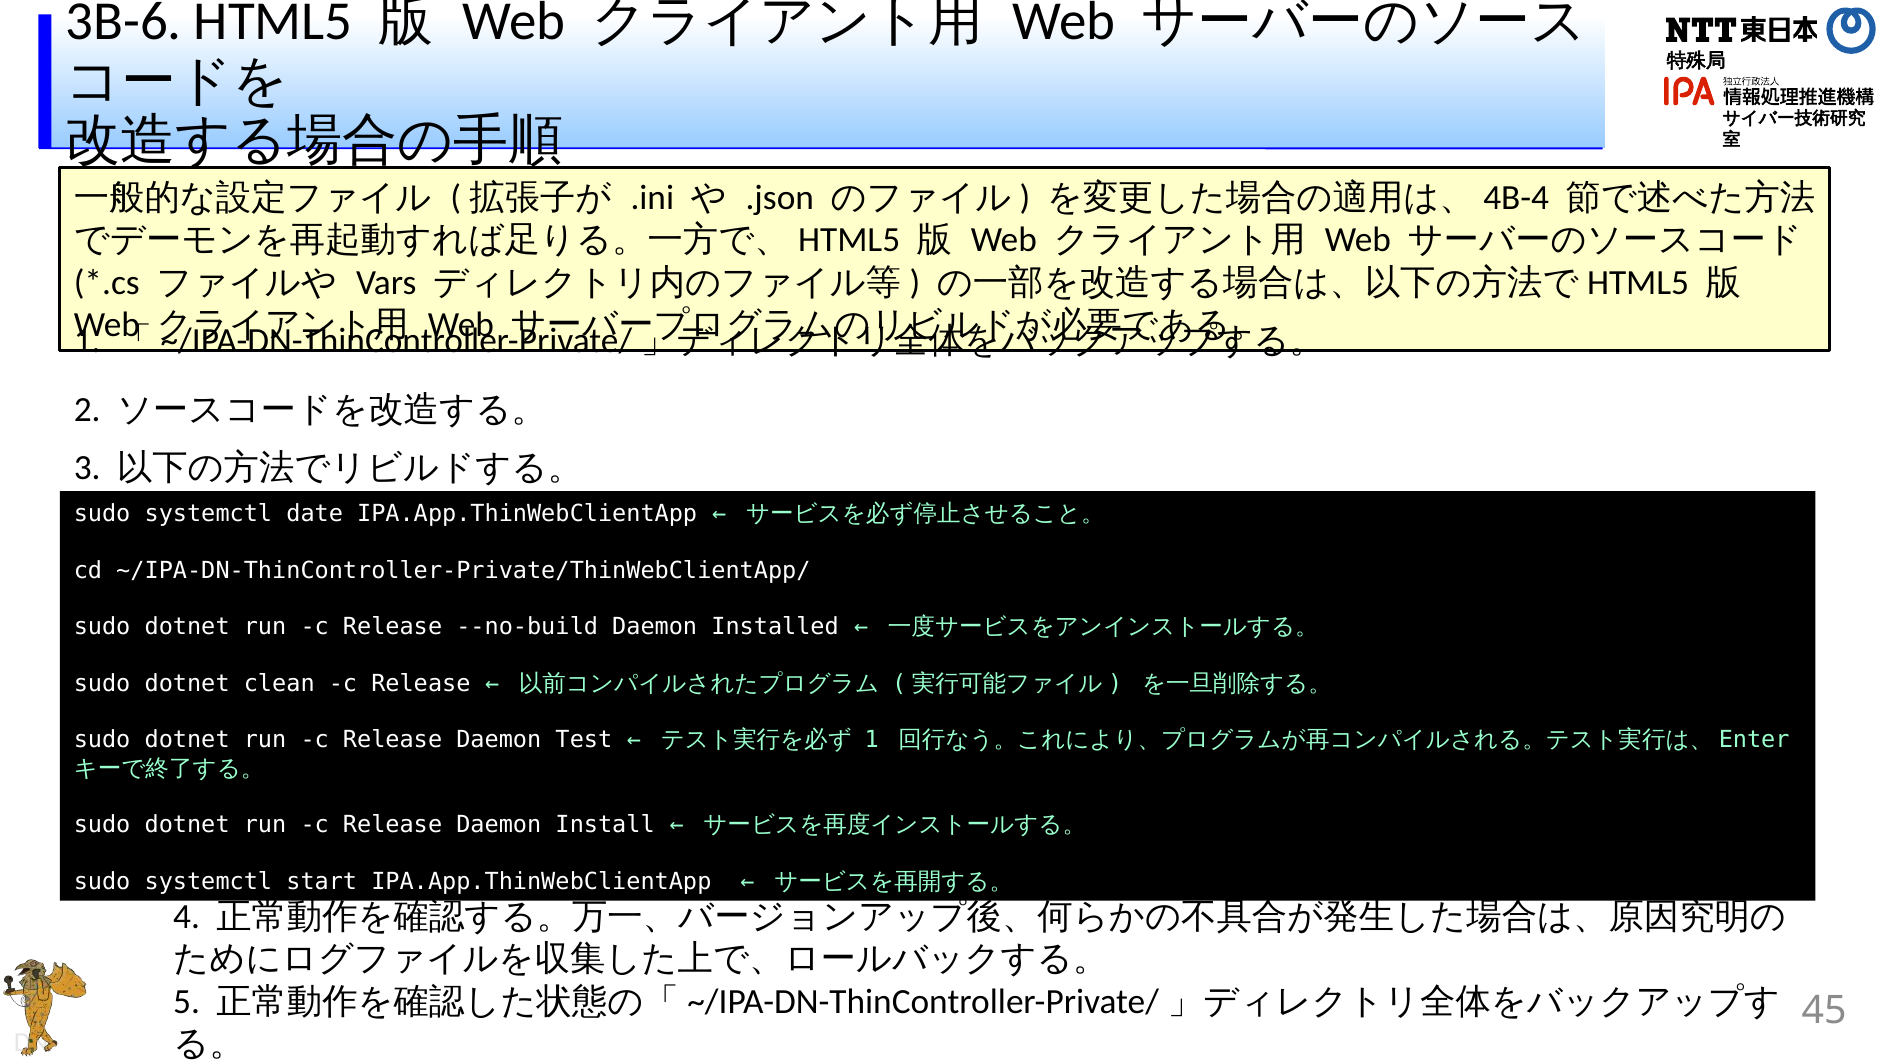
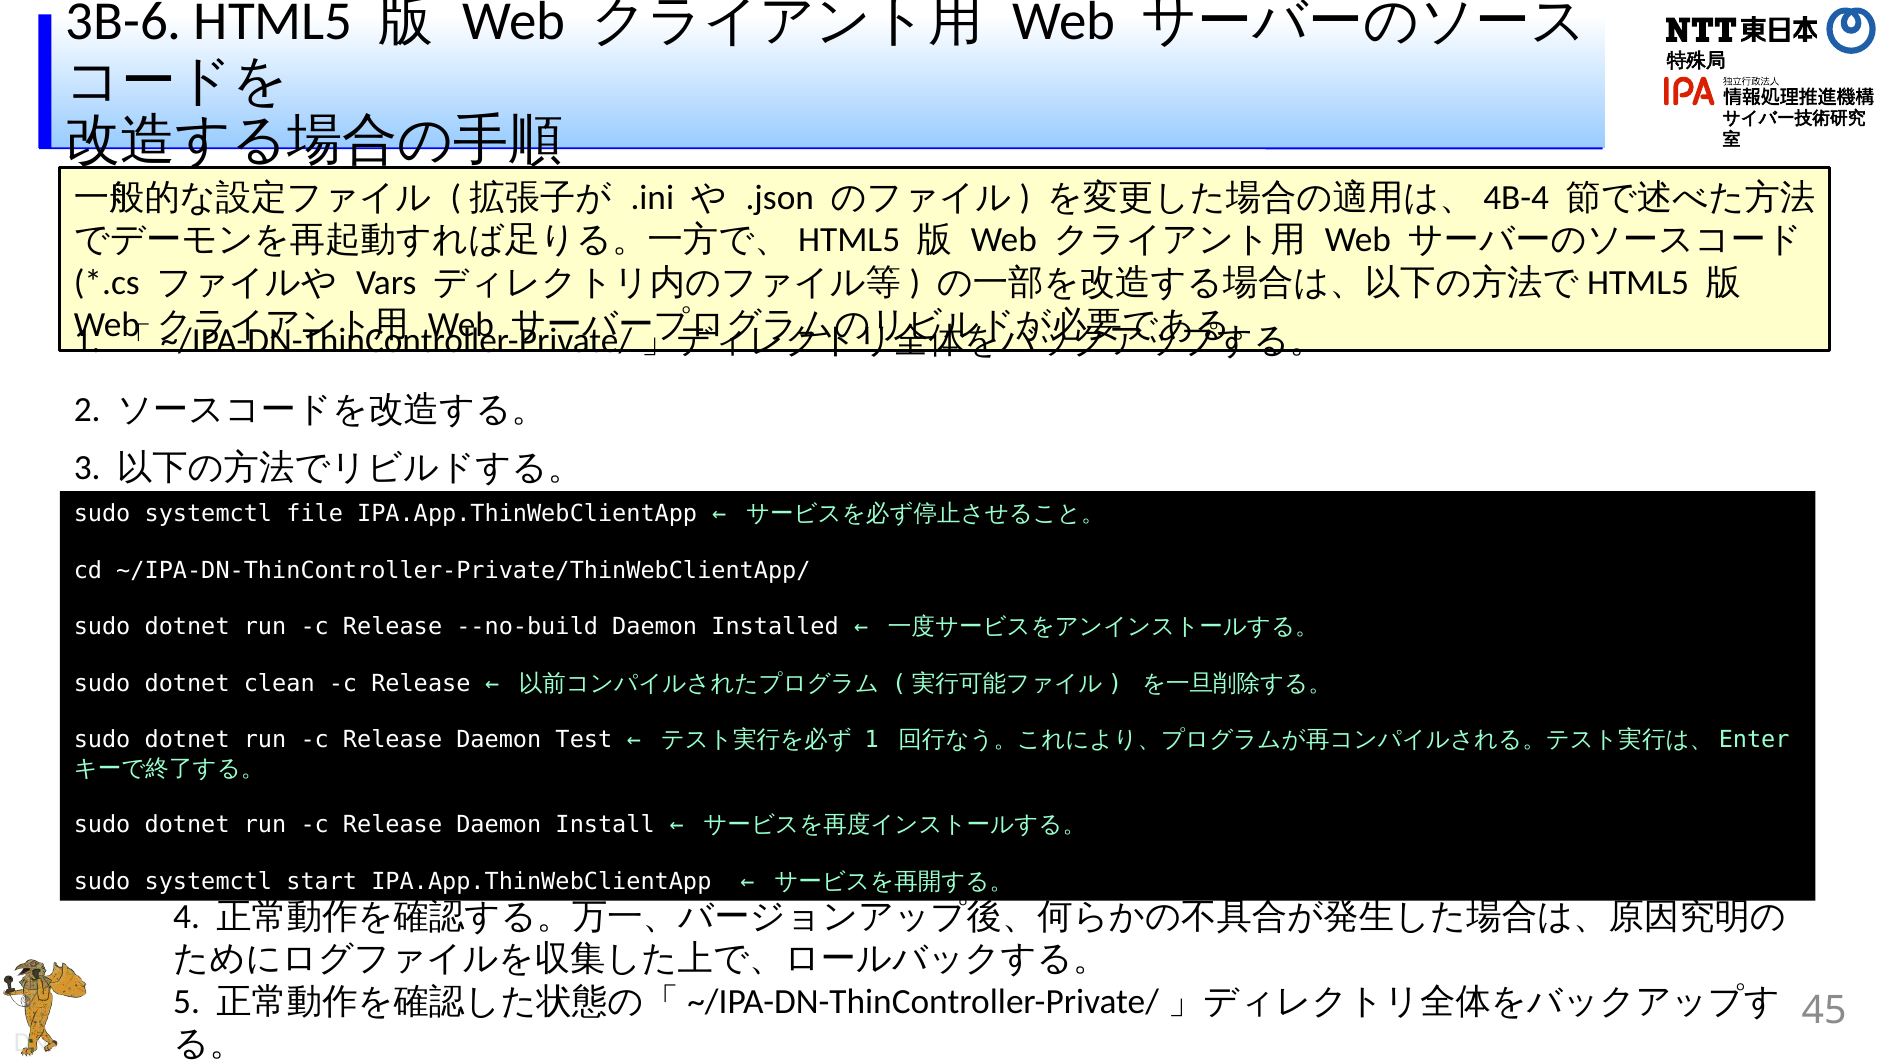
date: date -> file (315, 514)
